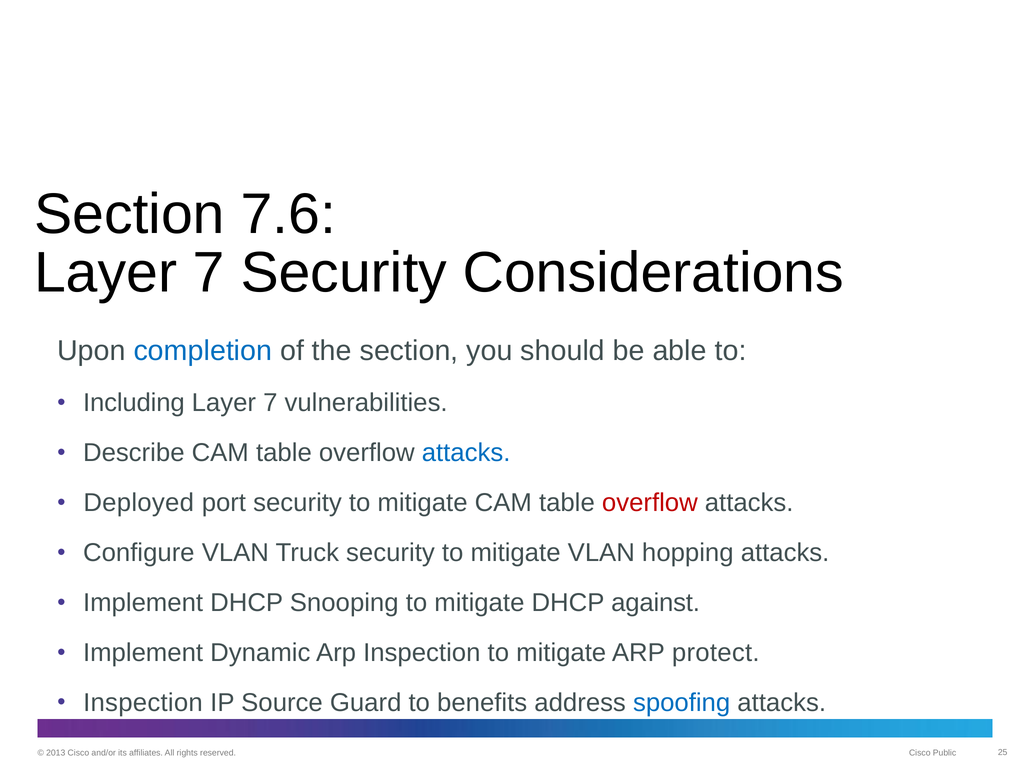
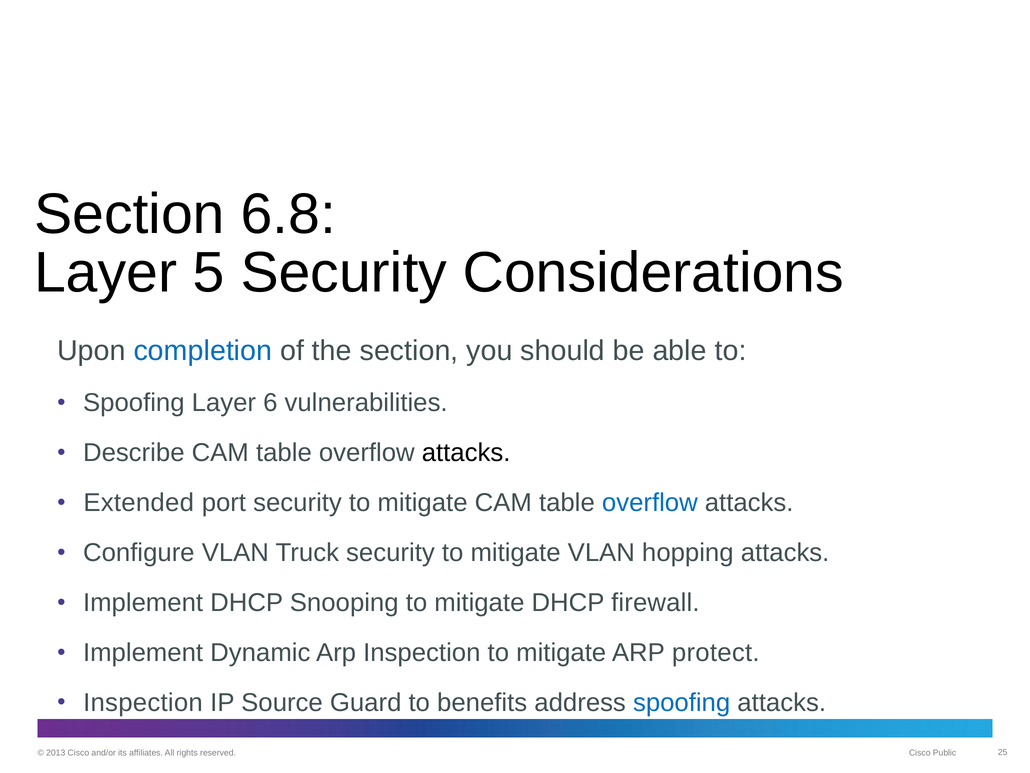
7.6: 7.6 -> 6.8 (288, 214)
7: 7 -> 5 (209, 273)
Including: Including -> Spoofing (134, 402)
7: 7 -> 6 (270, 402)
attacks colour: blue -> black (466, 452)
Deployed: Deployed -> Extended (139, 502)
overflow colour: red -> blue (650, 502)
against: against -> firewall (655, 602)
